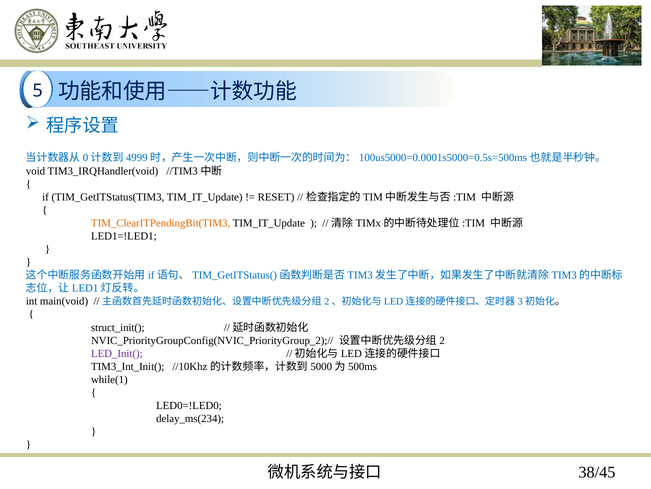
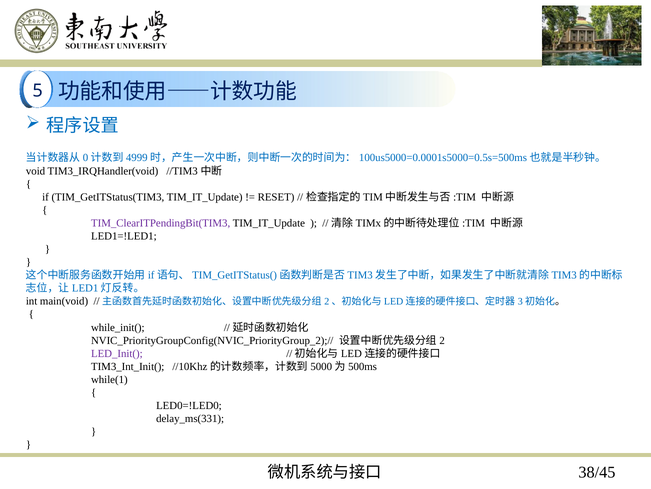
TIM_ClearITPendingBit(TIM3 colour: orange -> purple (161, 223)
struct_init(: struct_init( -> while_init( (118, 327)
delay_ms(234: delay_ms(234 -> delay_ms(331 (190, 418)
